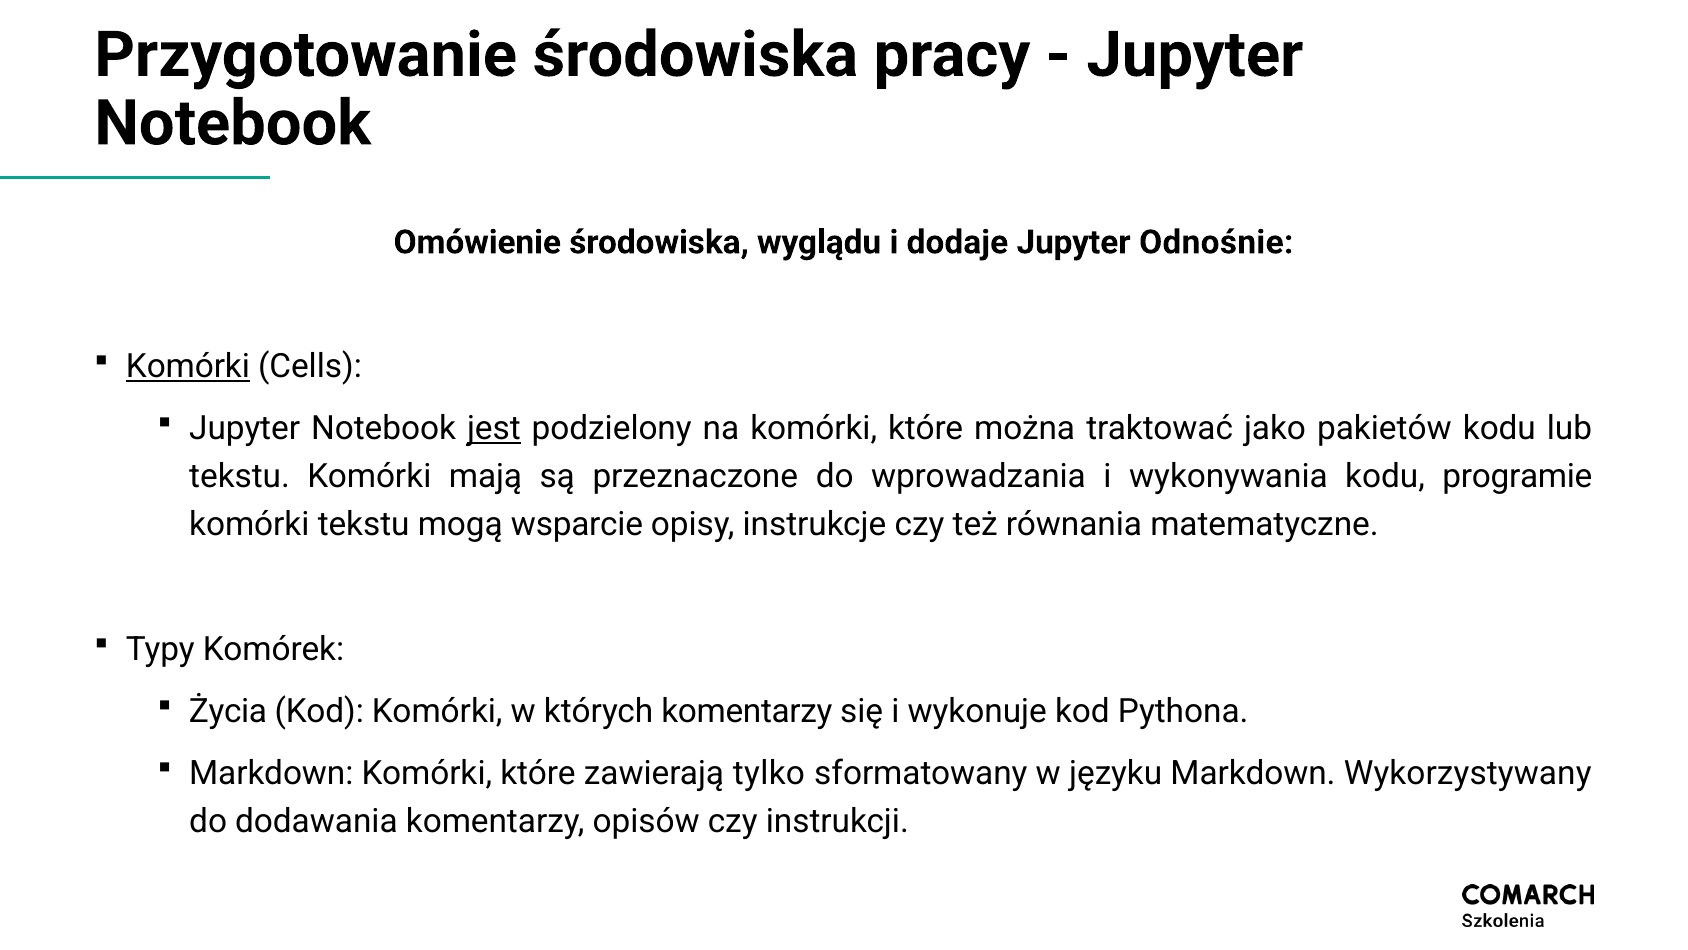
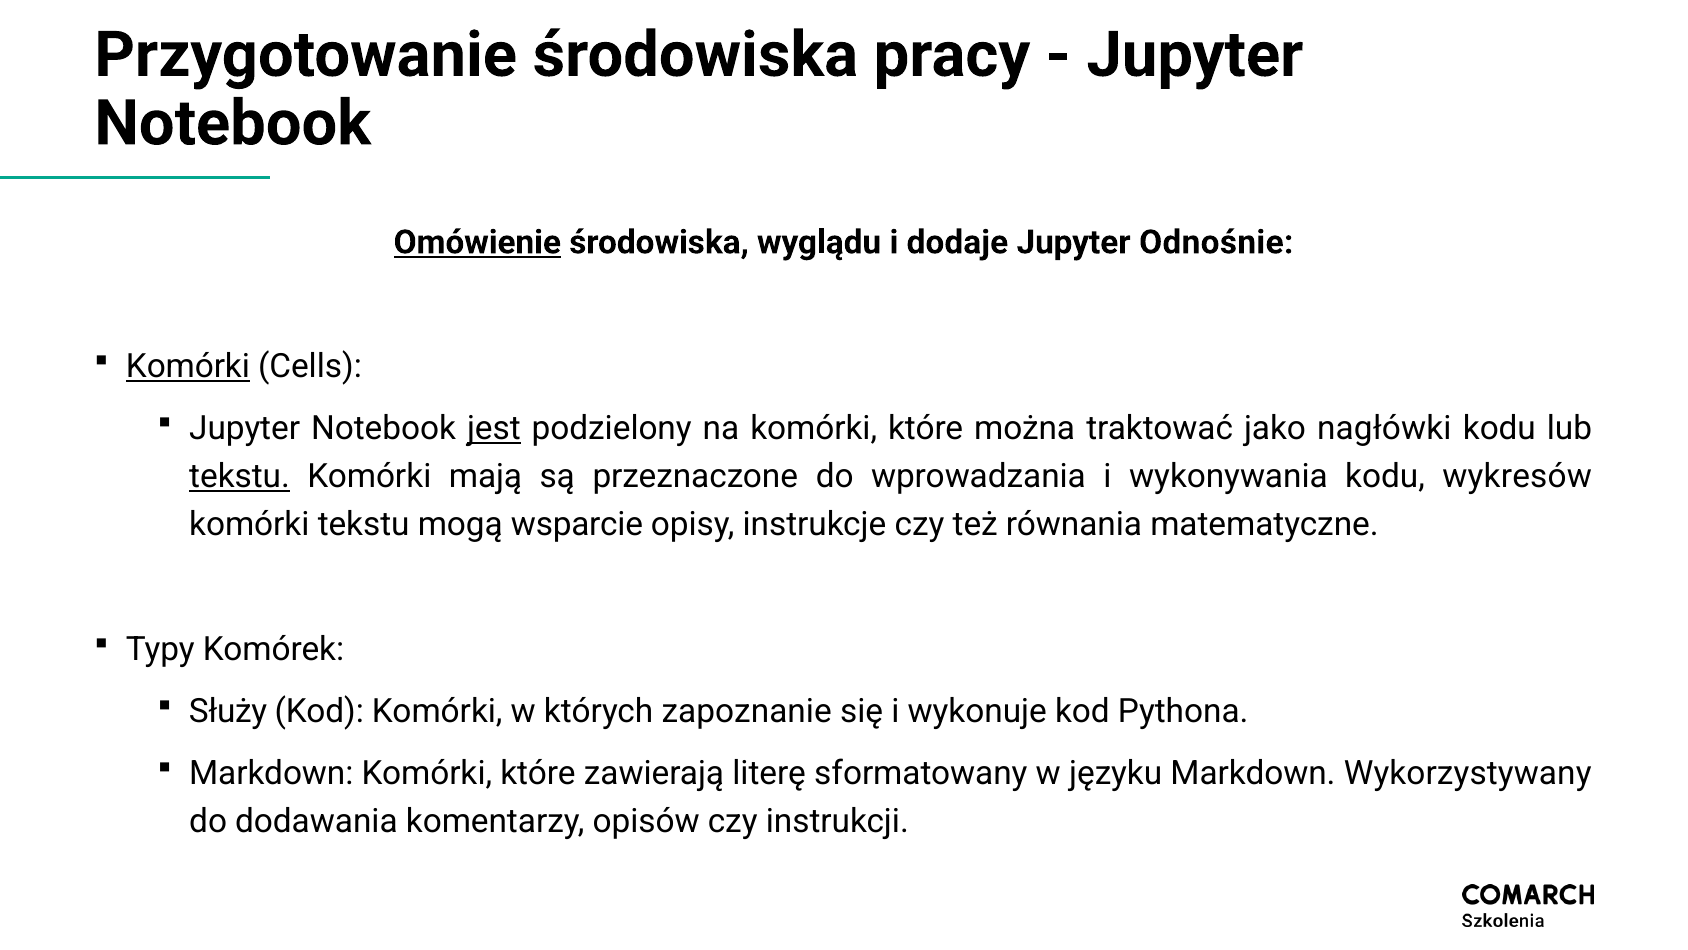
Omówienie underline: none -> present (477, 242)
pakietów: pakietów -> nagłówki (1384, 429)
tekstu underline: none -> present (240, 477)
programie: programie -> wykresów (1517, 477)
Życia: Życia -> Służy (228, 711)
których komentarzy: komentarzy -> zapoznanie (747, 711)
tylko: tylko -> literę (769, 773)
